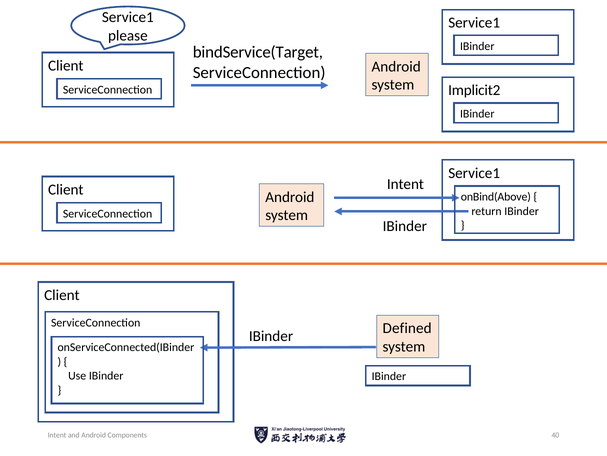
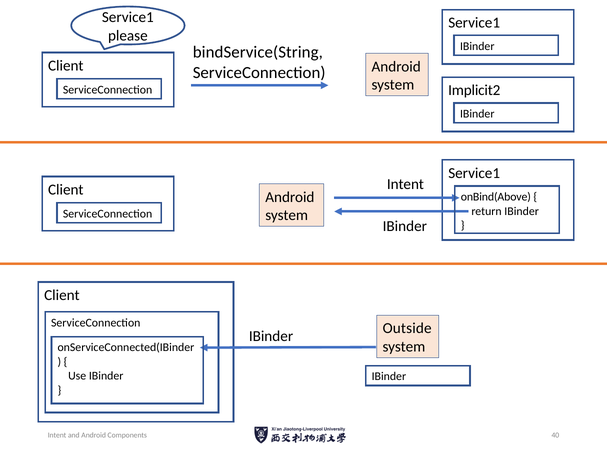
bindService(Target: bindService(Target -> bindService(String (258, 52)
Defined: Defined -> Outside (407, 328)
